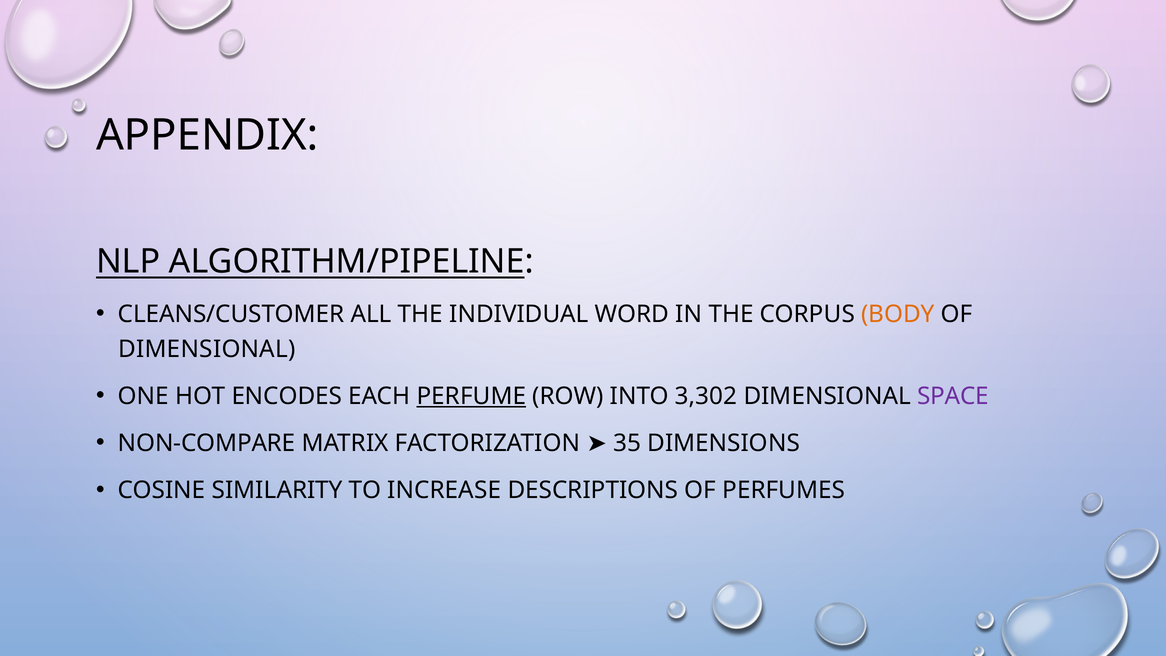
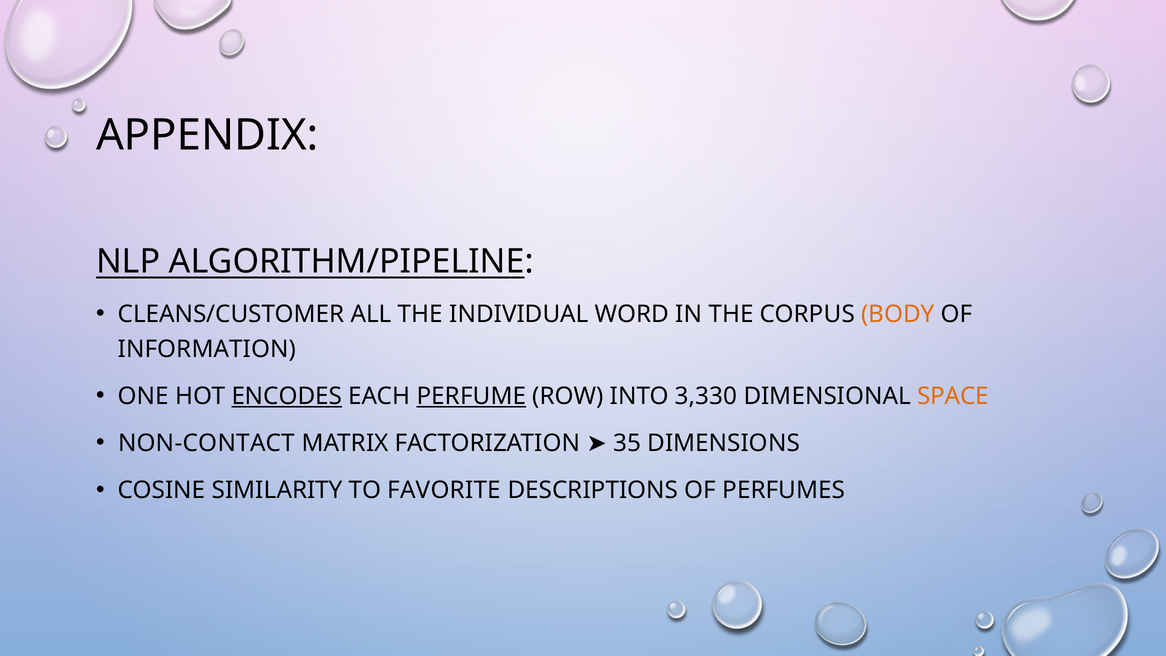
DIMENSIONAL: DIMENSIONAL -> INFORMATION (207, 349)
ENCODES underline: none -> present (287, 396)
3,302: 3,302 -> 3,330 (706, 396)
SPACE colour: purple -> orange (953, 396)
NON-COMPARE: NON-COMPARE -> NON-CONTACT (207, 443)
INCREASE: INCREASE -> FAVORITE (444, 490)
